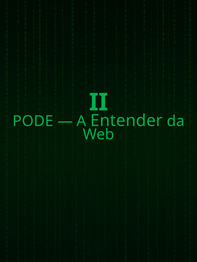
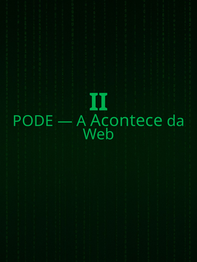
Entender: Entender -> Acontece (126, 121)
